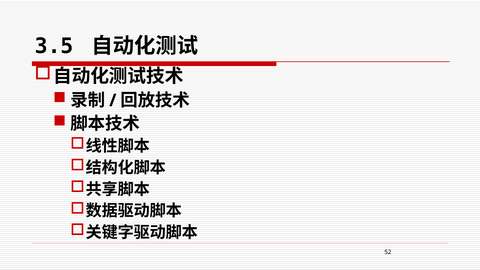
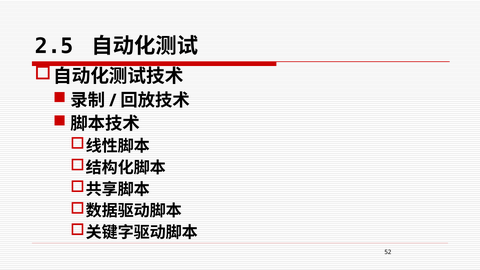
3.5: 3.5 -> 2.5 (54, 46)
